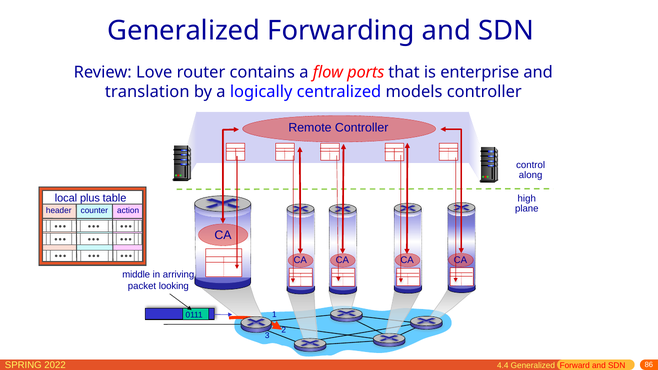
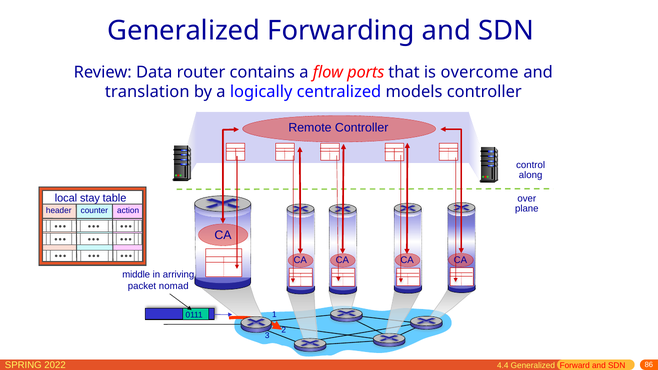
Love: Love -> Data (154, 72)
enterprise: enterprise -> overcome (480, 72)
plus: plus -> stay (90, 198)
high: high -> over (527, 199)
looking: looking -> nomad (174, 286)
